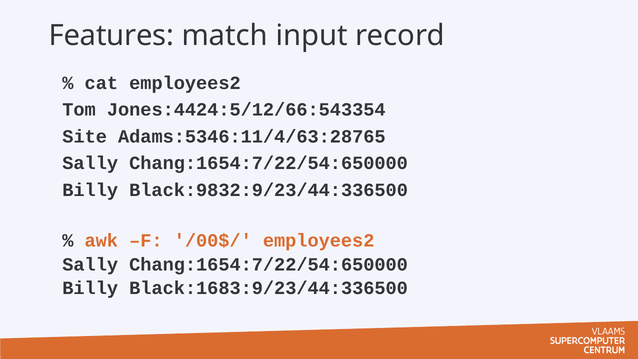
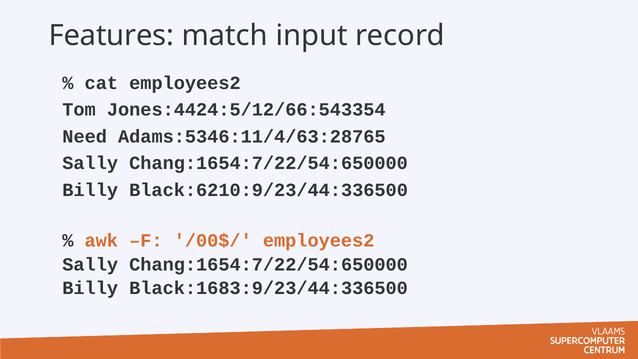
Site: Site -> Need (85, 136)
Black:9832:9/23/44:336500: Black:9832:9/23/44:336500 -> Black:6210:9/23/44:336500 (269, 190)
